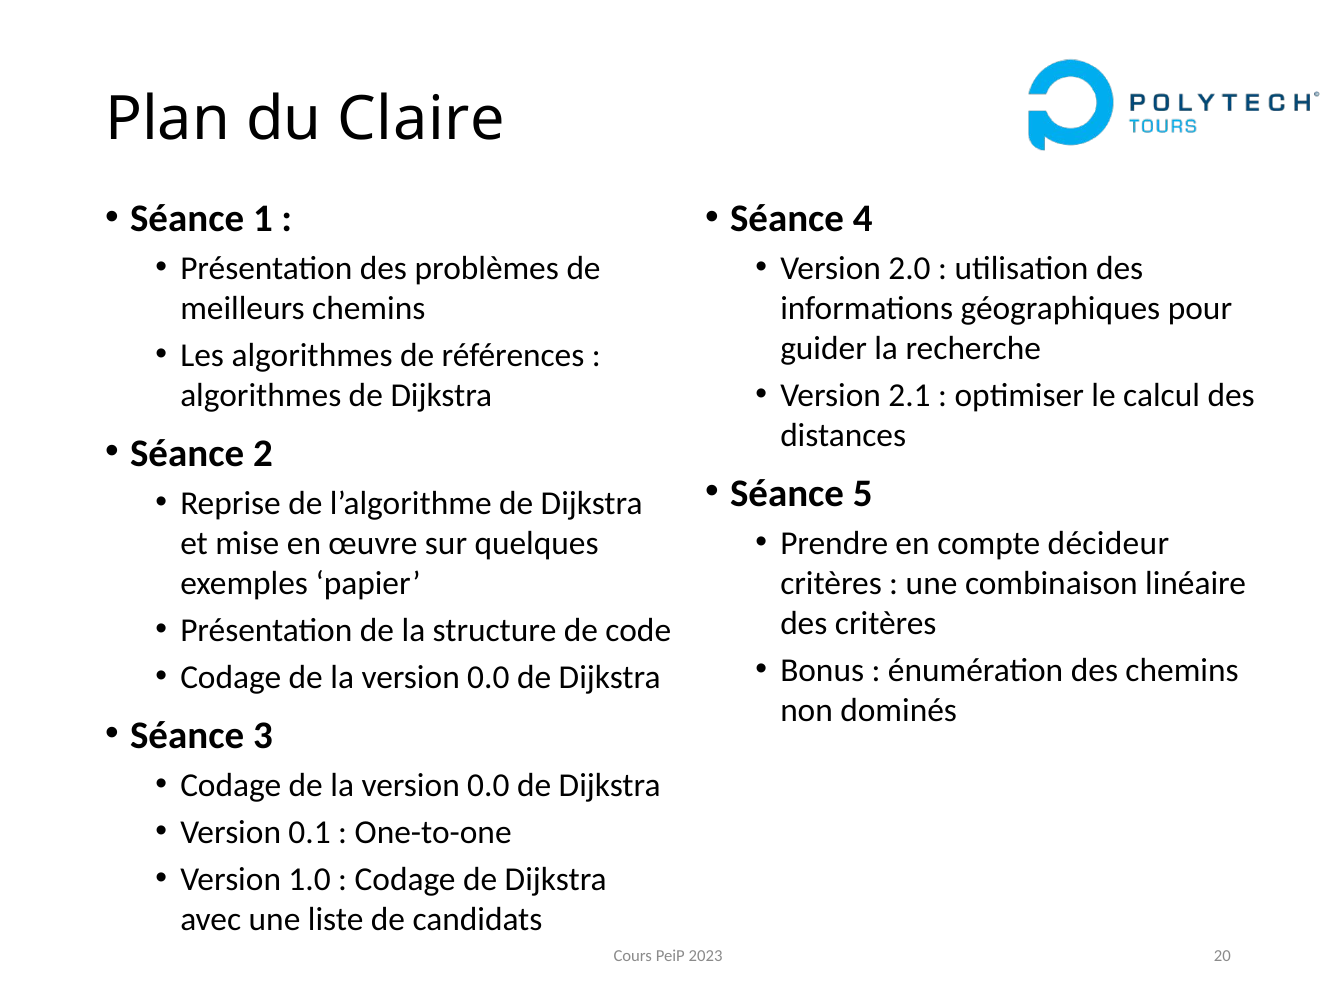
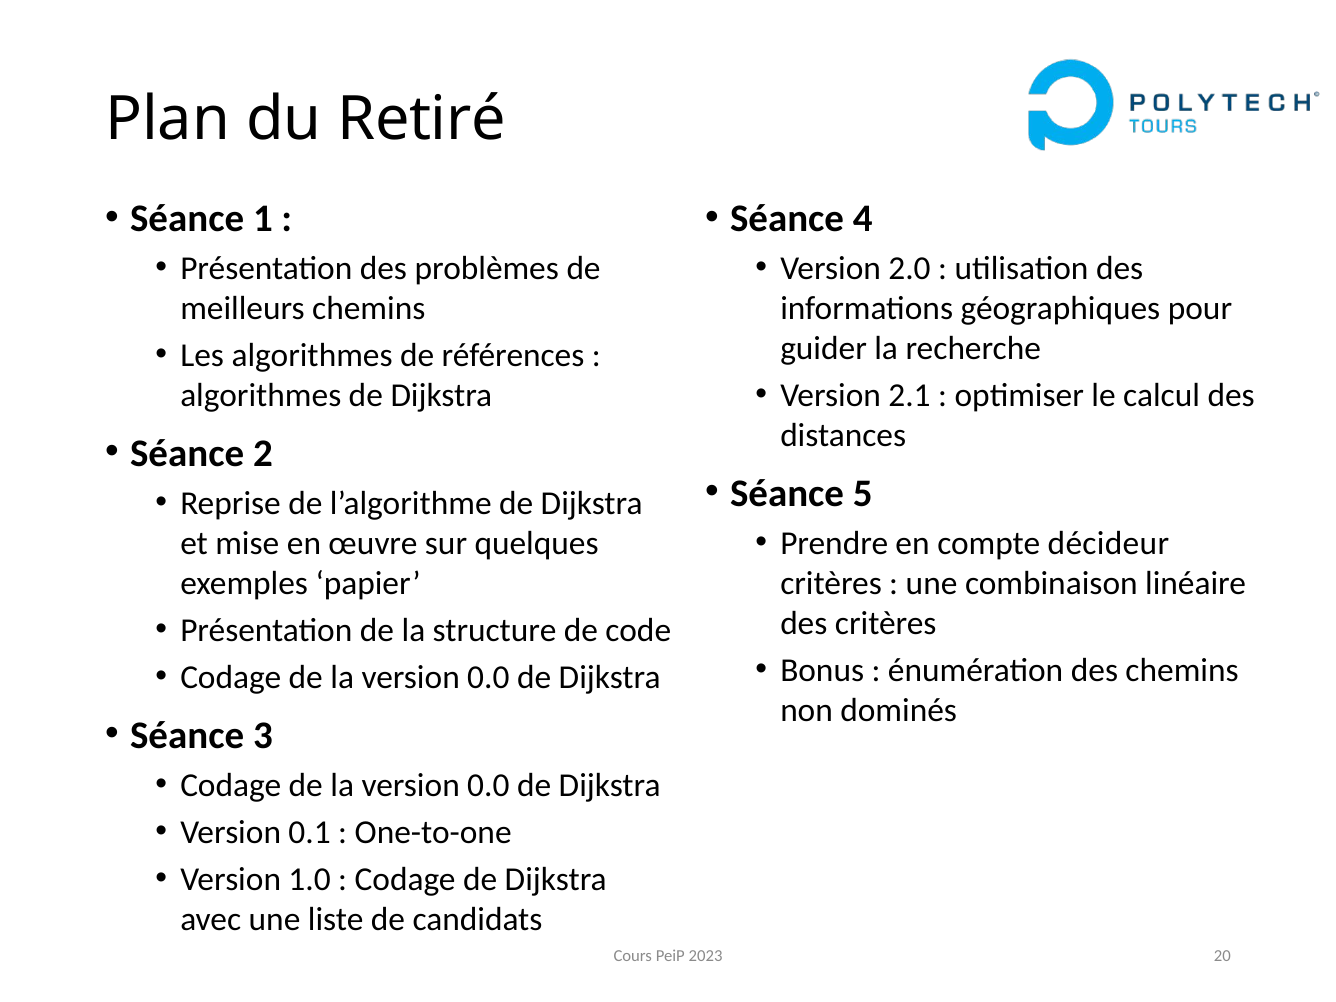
Claire: Claire -> Retiré (422, 119)
